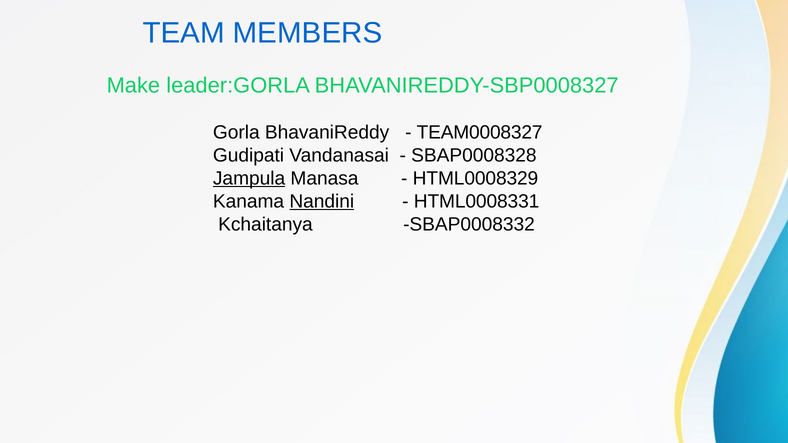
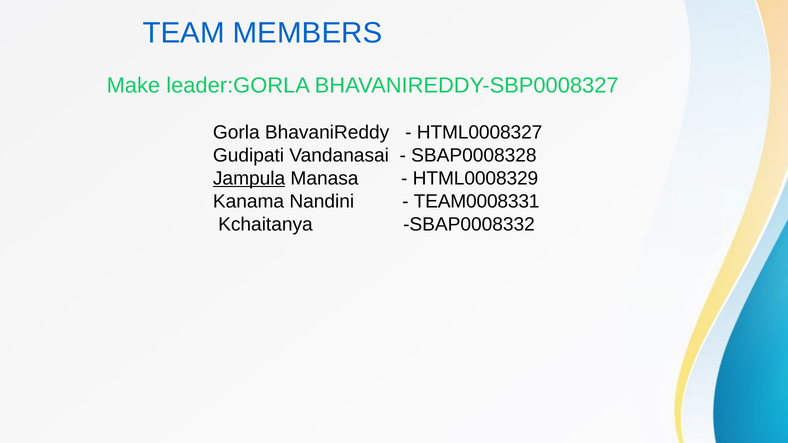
TEAM0008327: TEAM0008327 -> HTML0008327 (480, 133)
Nandini underline: present -> none (322, 201)
HTML0008331: HTML0008331 -> TEAM0008331 (477, 201)
